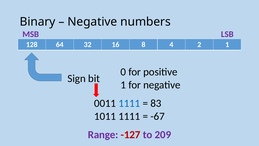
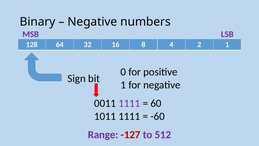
1111 colour: blue -> purple (129, 103)
83: 83 -> 60 (156, 103)
-67: -67 -> -60 (158, 116)
209: 209 -> 512 (163, 134)
